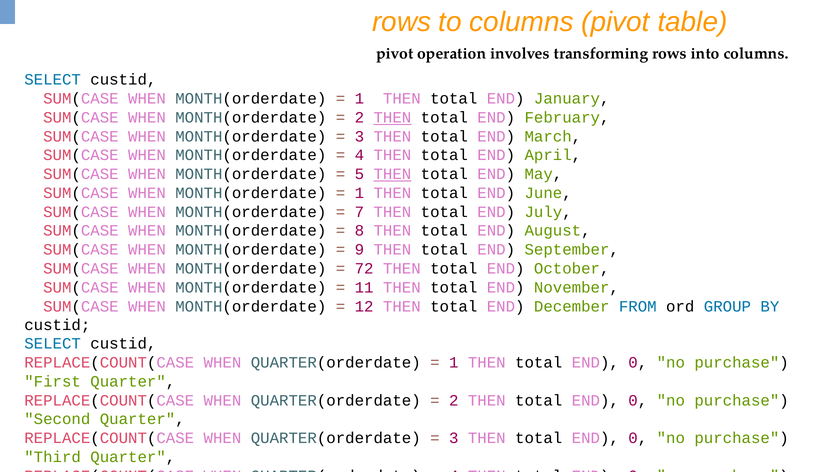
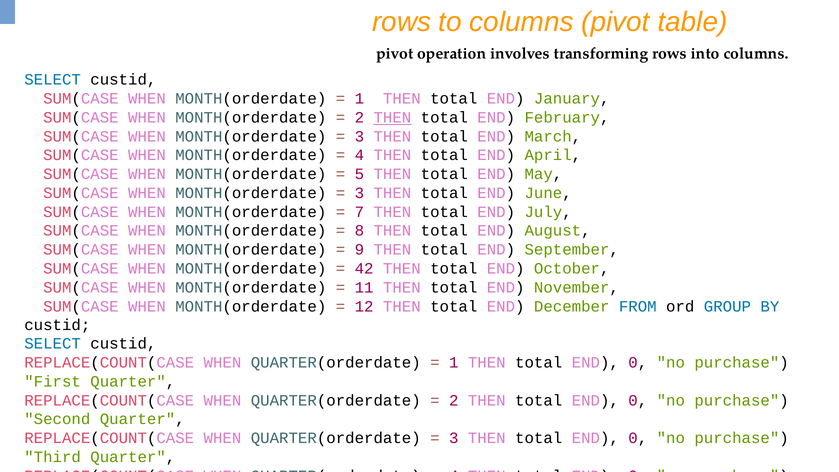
THEN underline: present -> none (392, 174)
1: 1 -> 3 (359, 193)
72: 72 -> 42 (364, 269)
